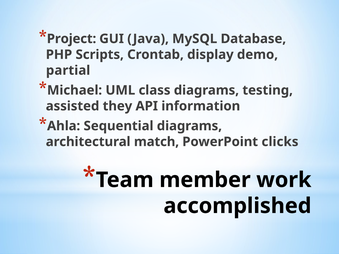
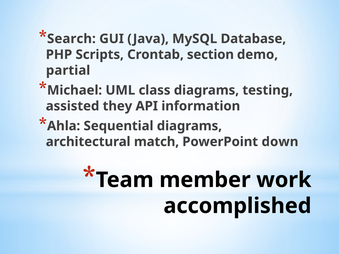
Project: Project -> Search (71, 39)
display: display -> section (210, 55)
clicks: clicks -> down (280, 142)
